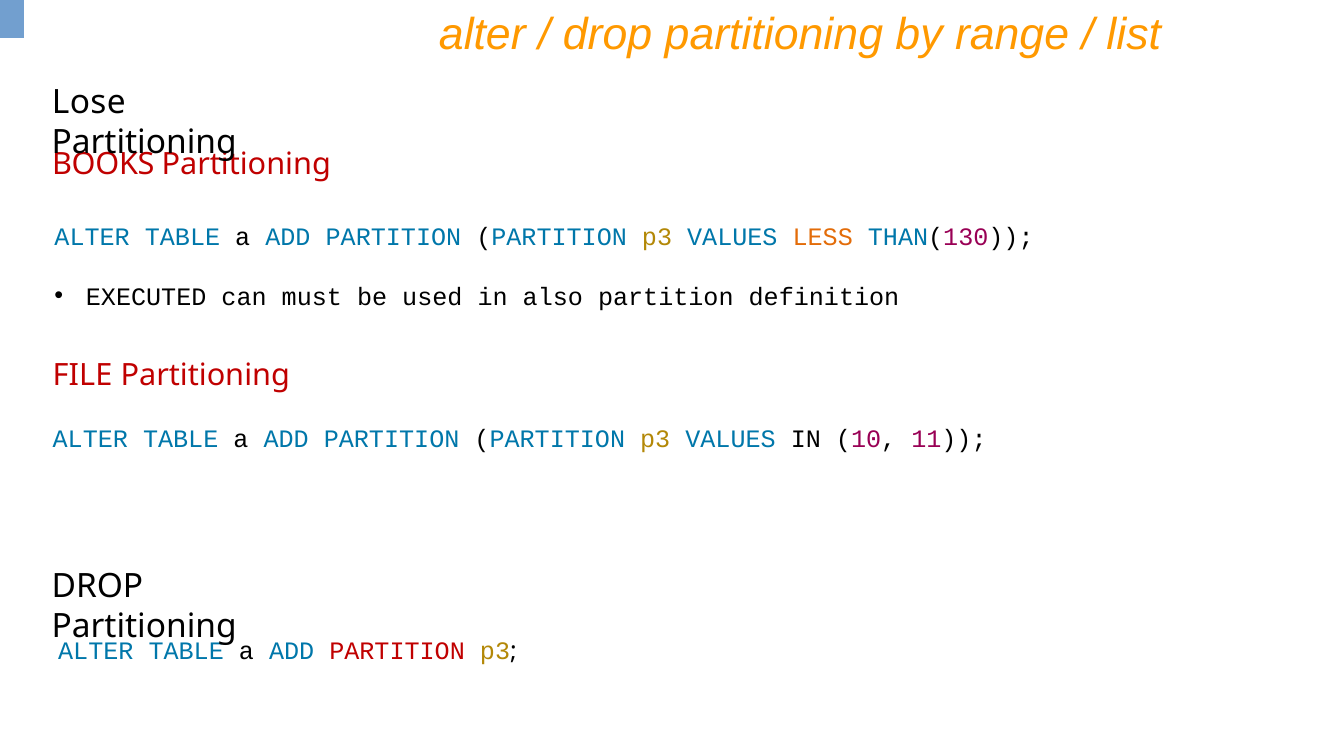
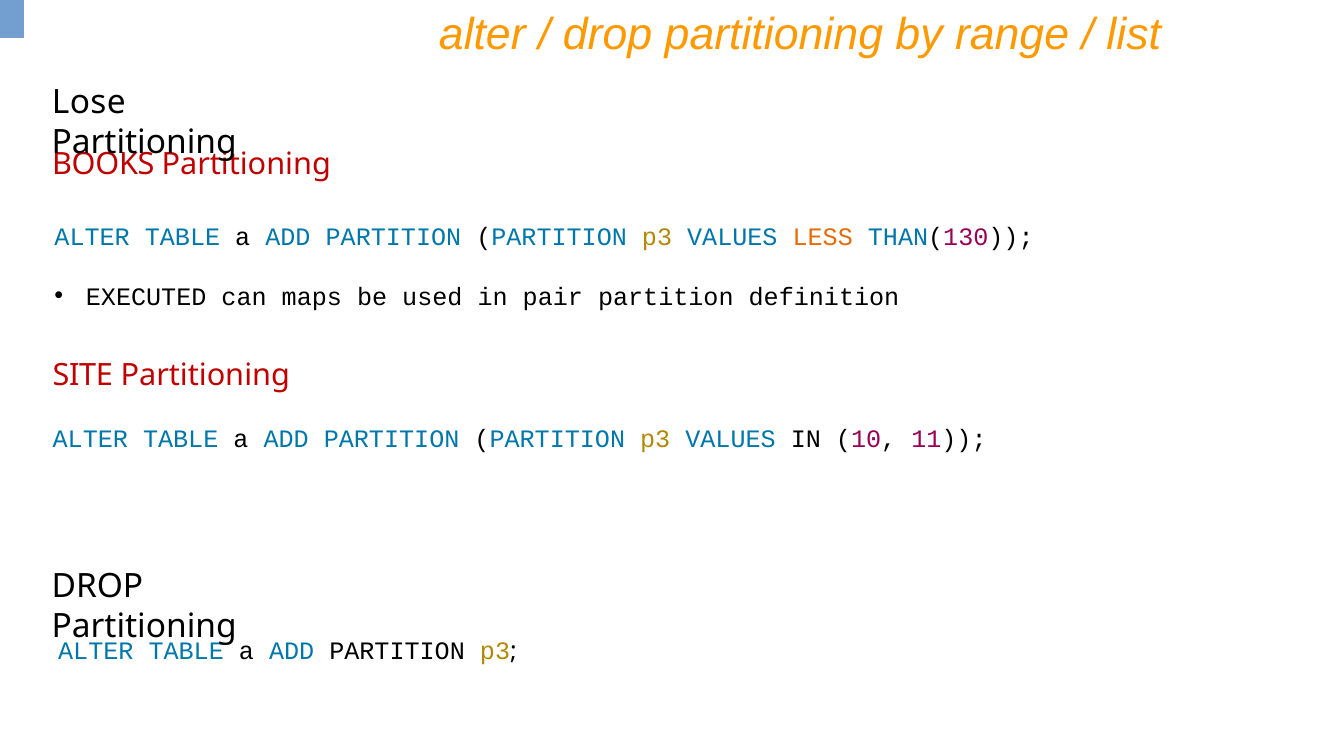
must: must -> maps (312, 297)
also: also -> pair (553, 297)
FILE: FILE -> SITE (83, 375)
PARTITION colour: red -> black (397, 651)
